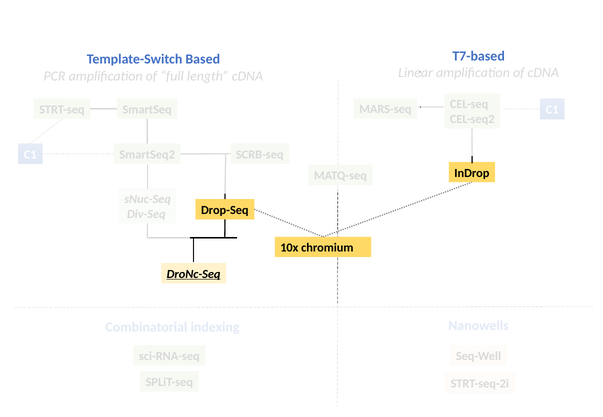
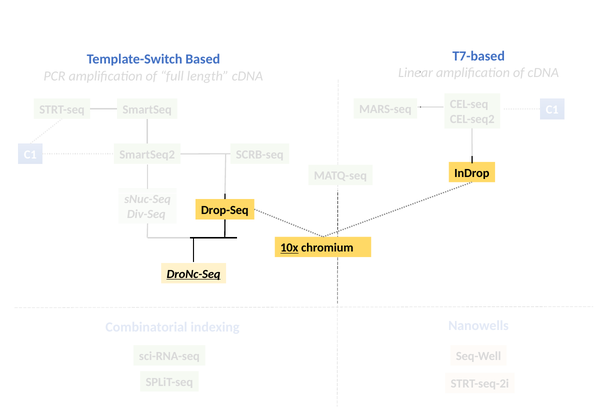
10x underline: none -> present (289, 248)
